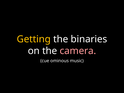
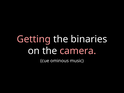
Getting colour: yellow -> pink (34, 39)
